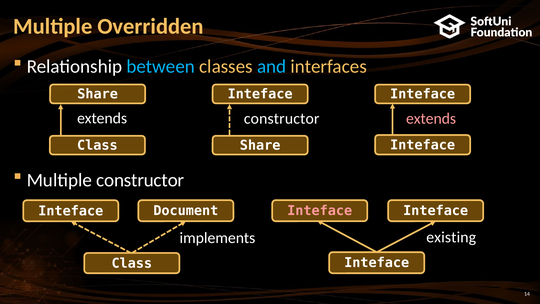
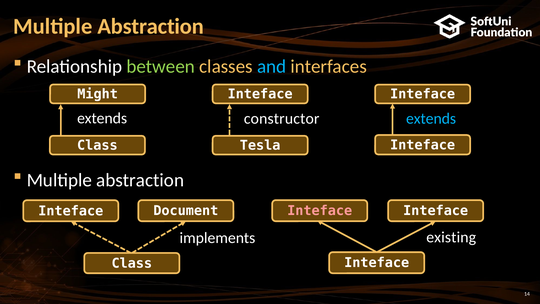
Overridden: Overridden -> Abstraction (151, 26)
between colour: light blue -> light green (161, 67)
Share: Share -> Might (98, 94)
extends colour: pink -> light blue (431, 118)
Share: Share -> Tesla (260, 145)
constructor: constructor -> abstraction (140, 180)
